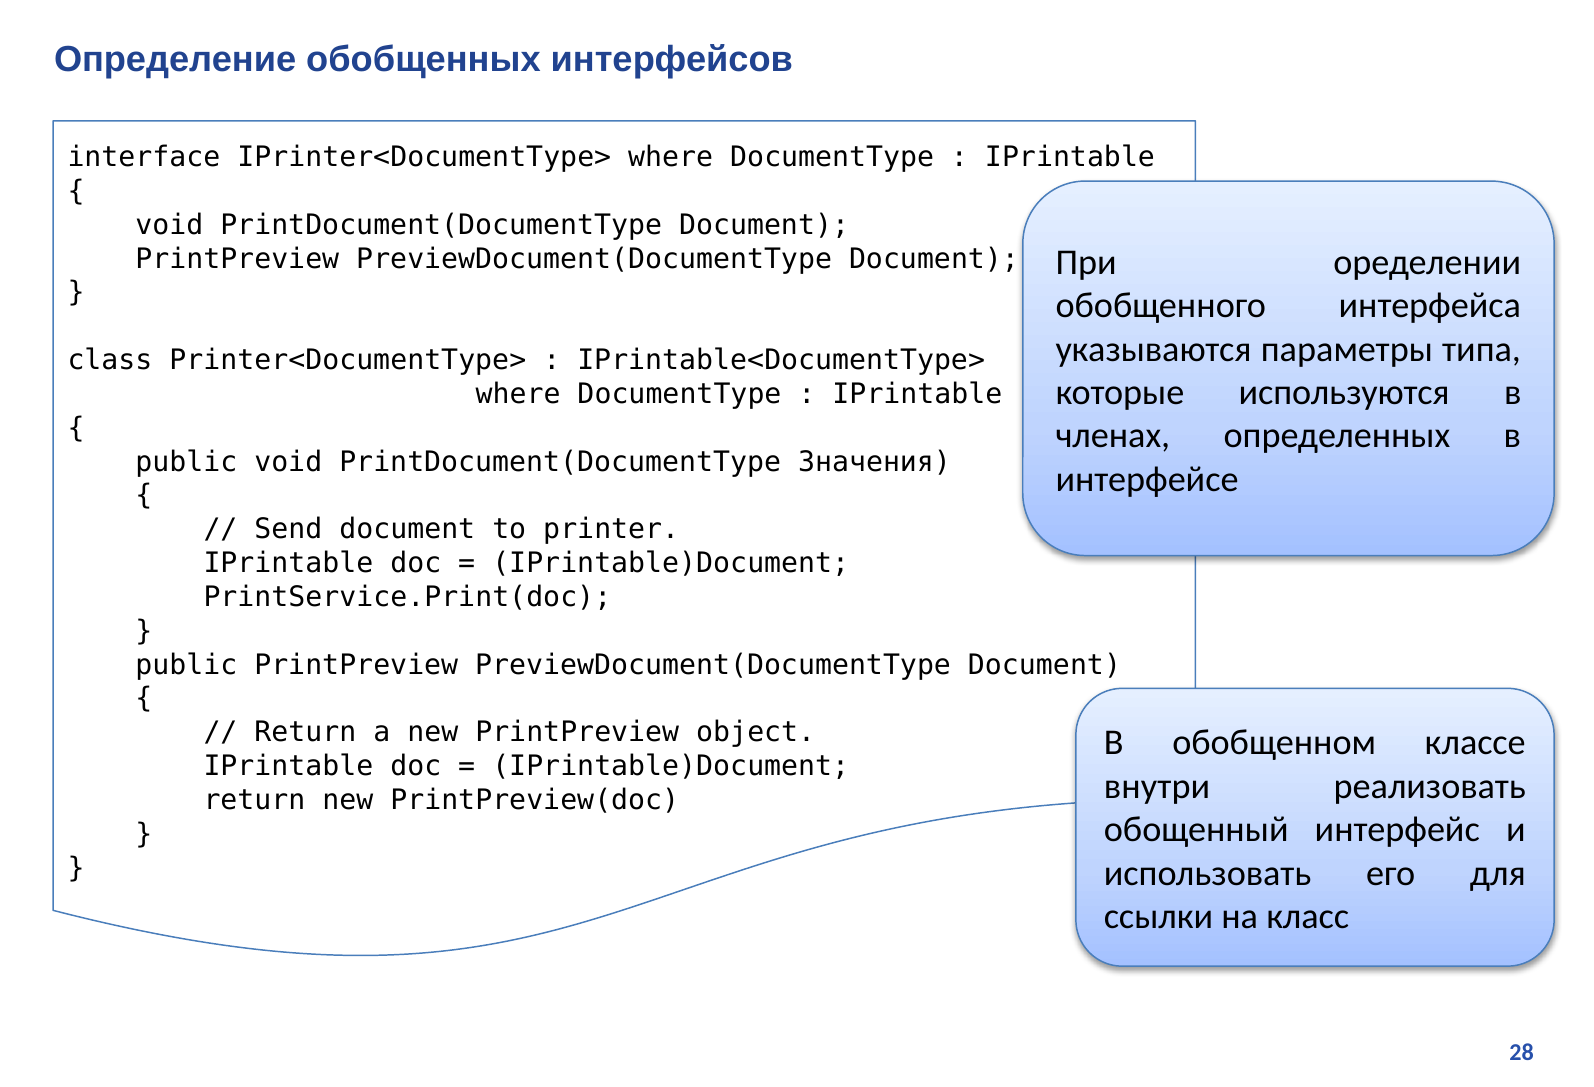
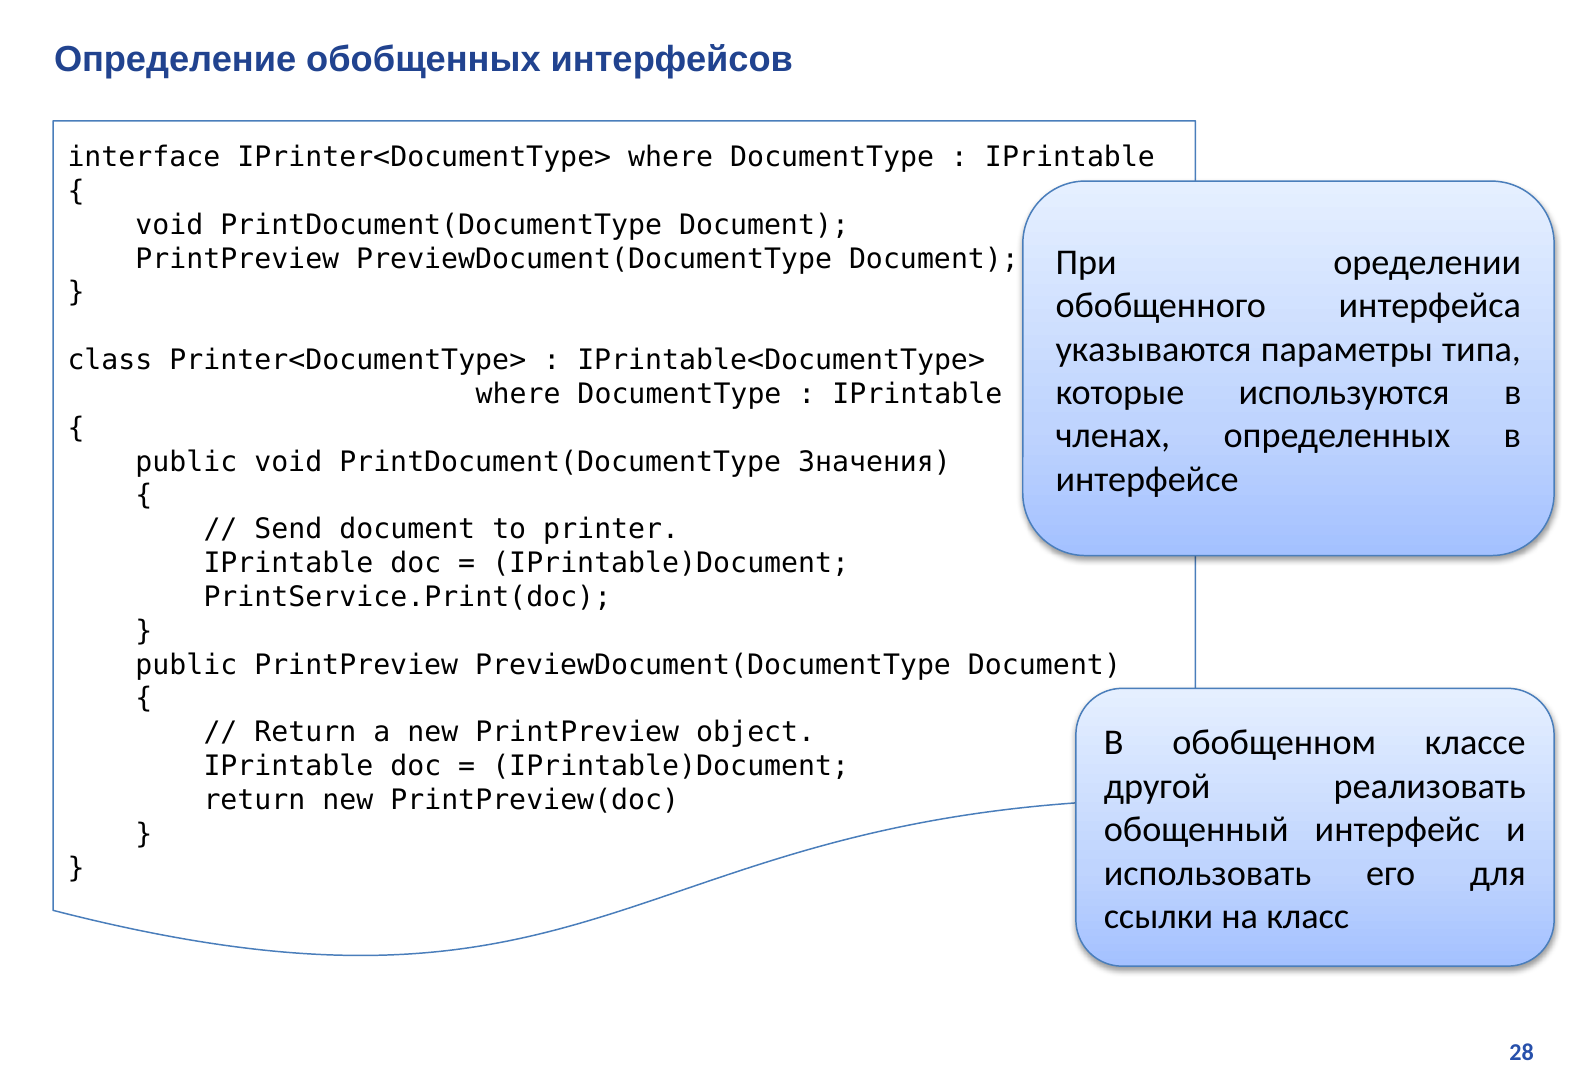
внутри: внутри -> другой (1157, 786)
